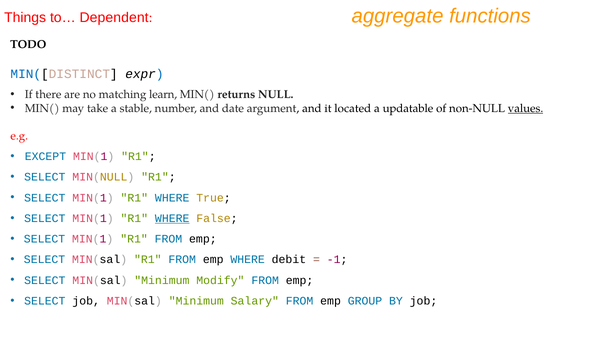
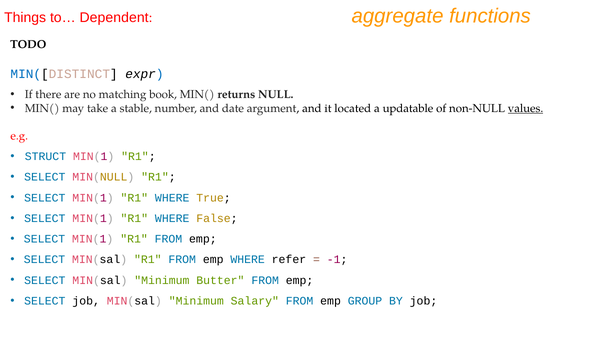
learn: learn -> book (163, 95)
EXCEPT: EXCEPT -> STRUCT (45, 157)
WHERE underline: present -> none (172, 219)
debit: debit -> refer (289, 260)
Modify: Modify -> Butter (220, 281)
